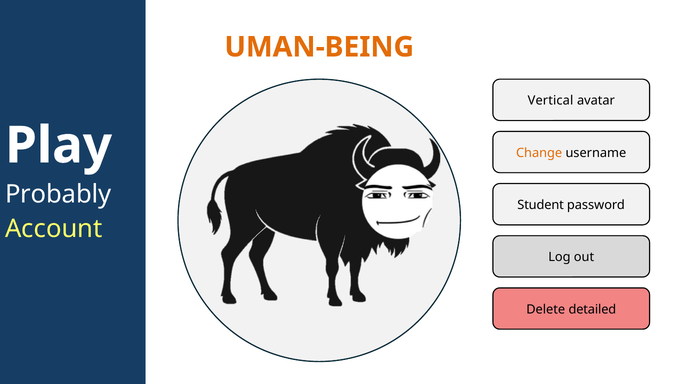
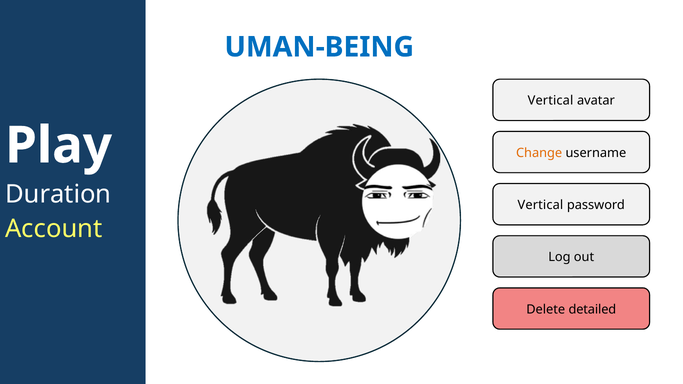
UMAN-BEING colour: orange -> blue (319, 47)
Probably: Probably -> Duration (58, 194)
Student: Student -> Vertical (540, 205)
